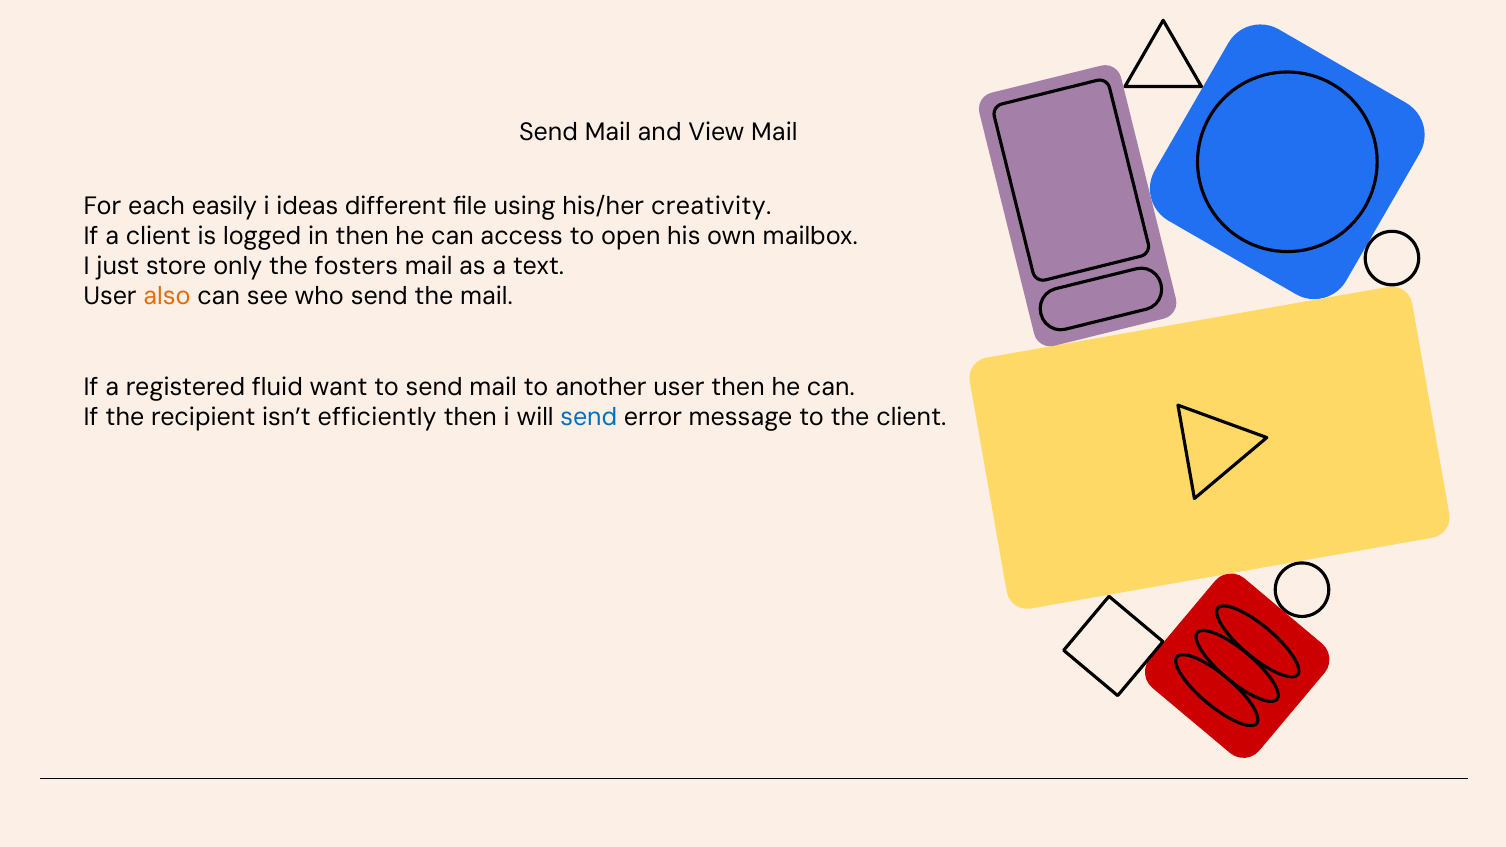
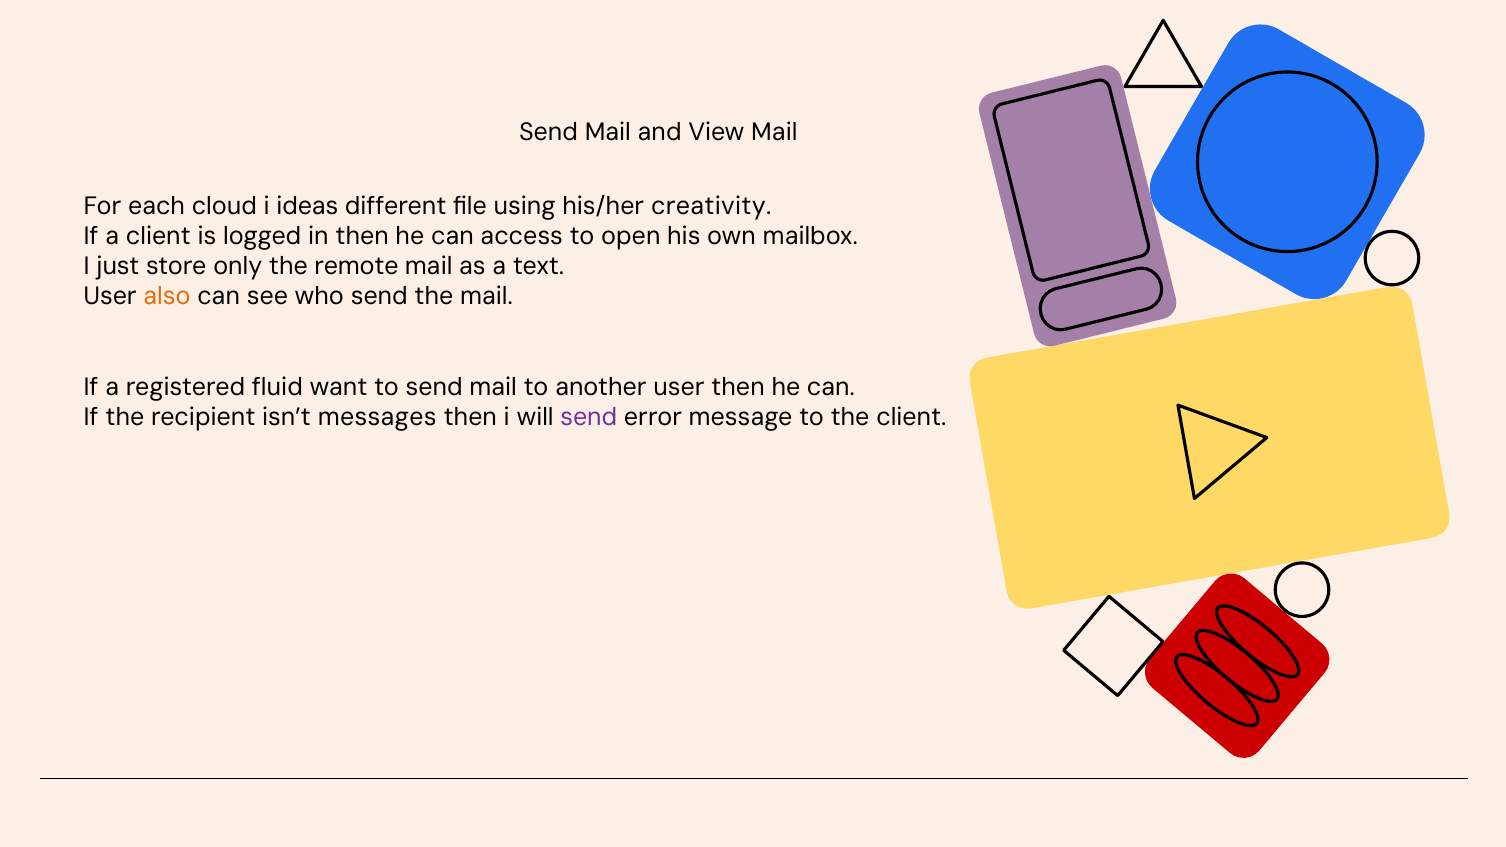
easily: easily -> cloud (224, 206)
fosters: fosters -> remote (356, 267)
efficiently: efficiently -> messages (377, 417)
send colour: blue -> purple (589, 417)
